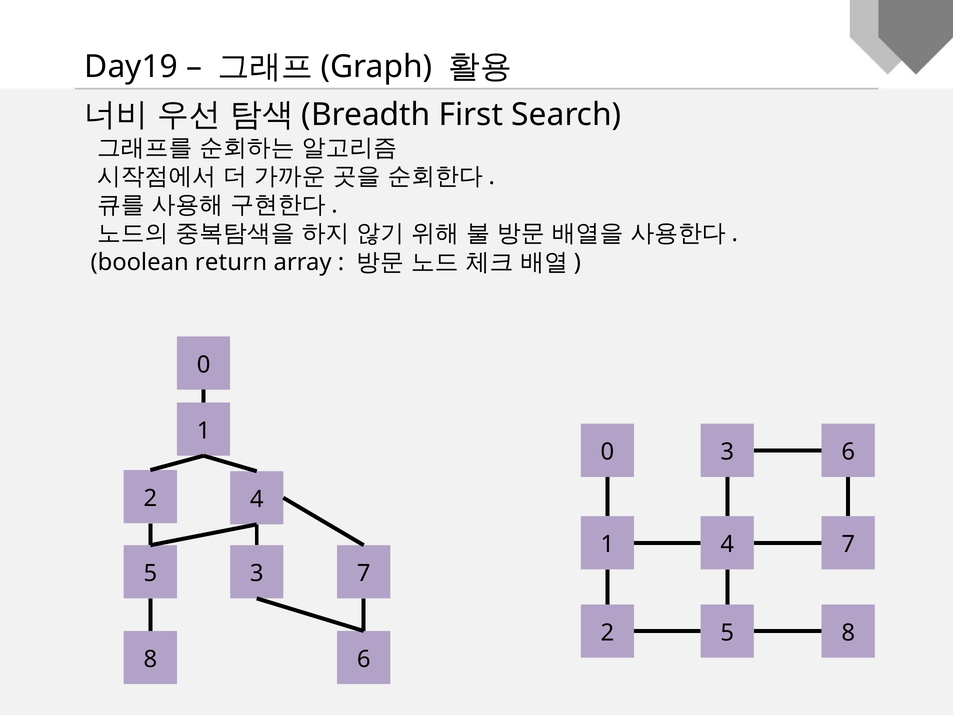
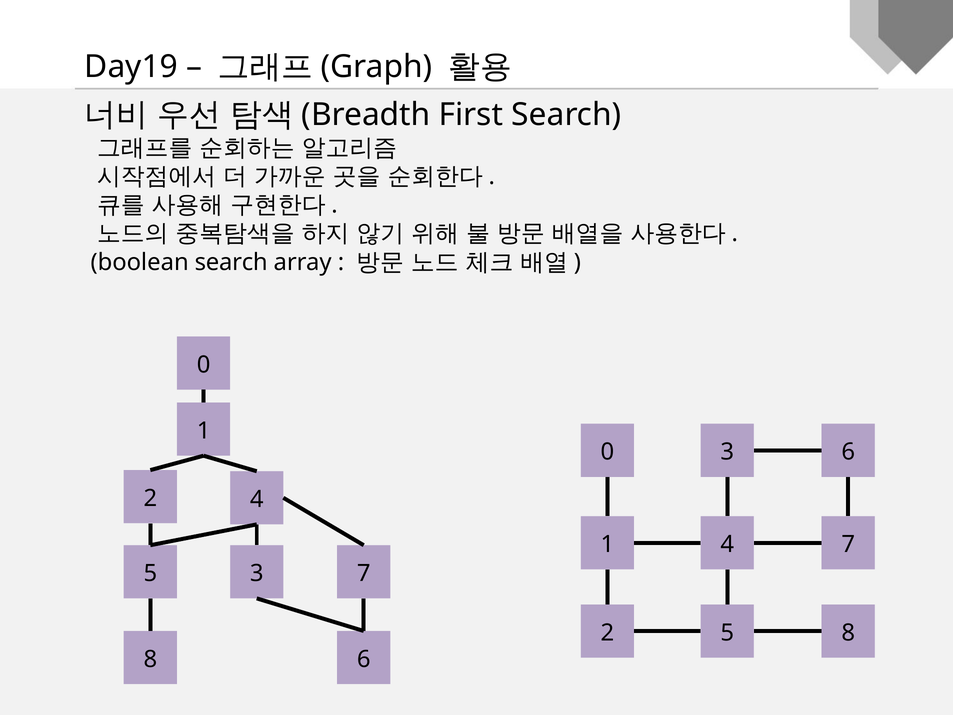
boolean return: return -> search (231, 262)
